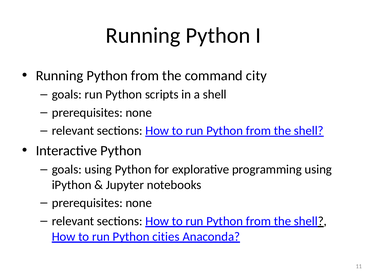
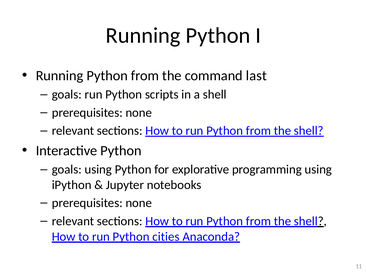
city: city -> last (256, 76)
